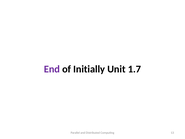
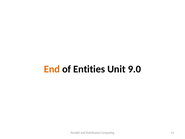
End colour: purple -> orange (52, 69)
Initially: Initially -> Entities (89, 69)
1.7: 1.7 -> 9.0 (134, 69)
